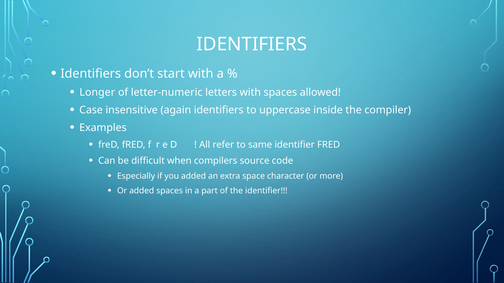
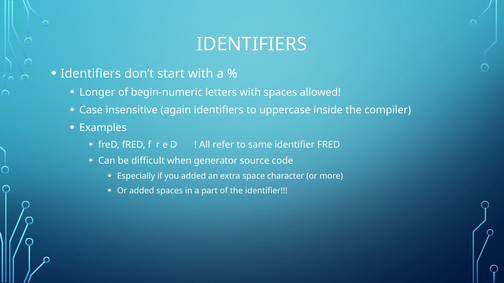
letter-numeric: letter-numeric -> begin-numeric (167, 93)
compilers: compilers -> generator (216, 161)
